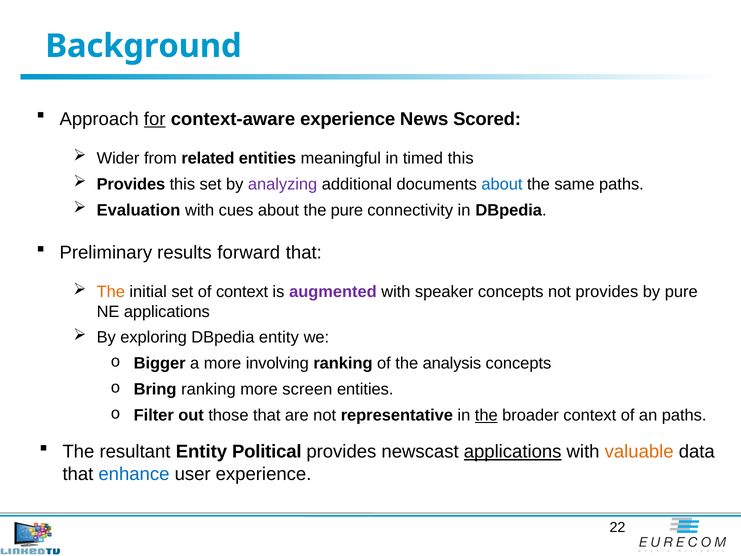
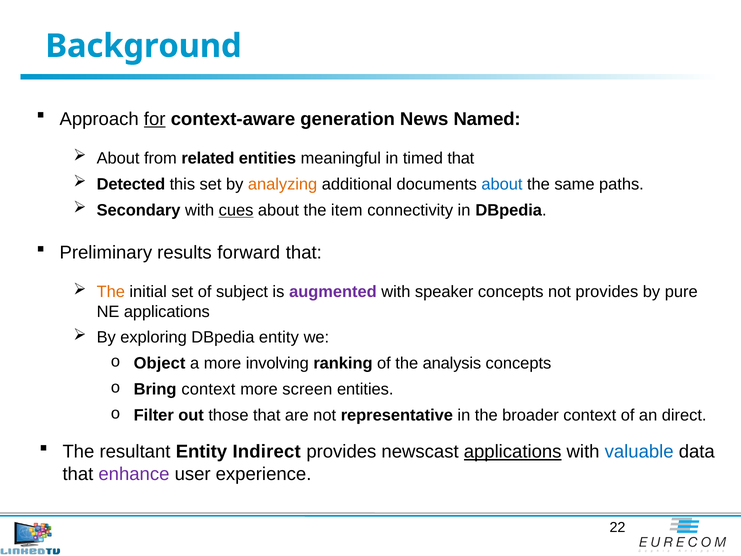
context-aware experience: experience -> generation (348, 119)
Scored: Scored -> Named (487, 119)
Wider: Wider -> About (118, 158)
timed this: this -> that (461, 158)
Provides: Provides -> Detected (131, 184)
analyzing colour: purple -> orange (283, 184)
Evaluation: Evaluation -> Secondary (139, 210)
cues underline: none -> present (236, 210)
the pure: pure -> item (347, 210)
of context: context -> subject (242, 292)
Bigger: Bigger -> Object (160, 363)
Bring ranking: ranking -> context (208, 389)
the underline: present -> none (486, 415)
an paths: paths -> direct (684, 415)
Political: Political -> Indirect (267, 452)
valuable colour: orange -> blue (639, 452)
enhance colour: blue -> purple (134, 474)
